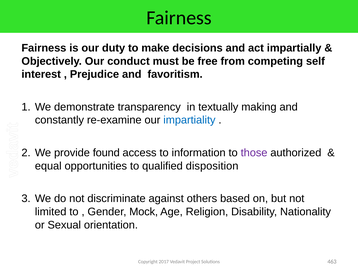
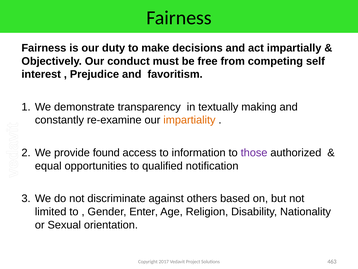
impartiality colour: blue -> orange (189, 120)
disposition: disposition -> notification (212, 166)
Mock: Mock -> Enter (144, 211)
